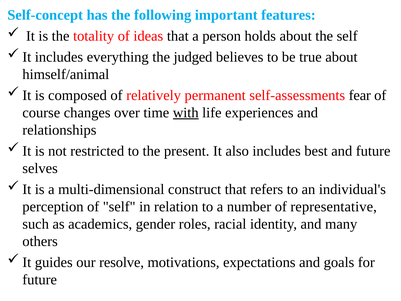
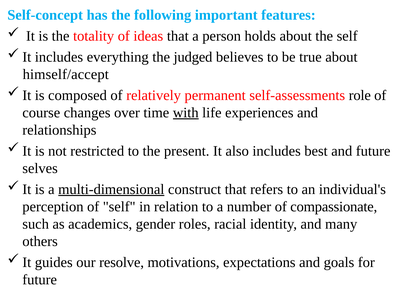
himself/animal: himself/animal -> himself/accept (66, 74)
fear: fear -> role (360, 95)
multi-dimensional underline: none -> present (111, 189)
representative: representative -> compassionate (334, 207)
